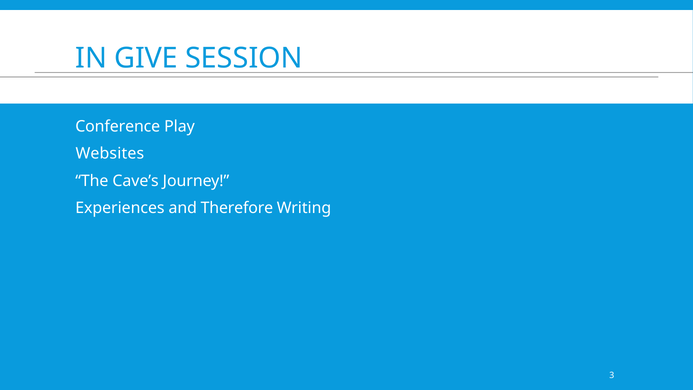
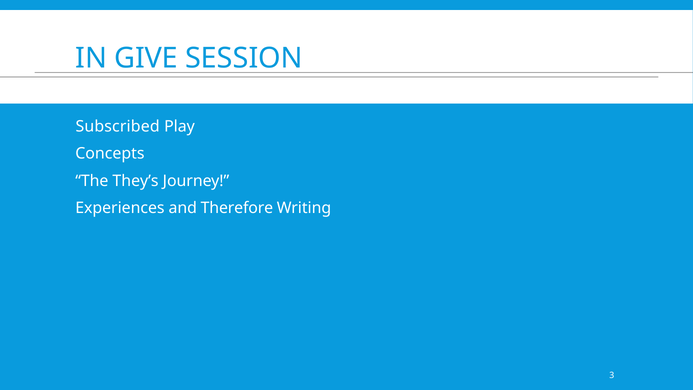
Conference: Conference -> Subscribed (118, 126)
Websites: Websites -> Concepts (110, 154)
Cave’s: Cave’s -> They’s (136, 181)
